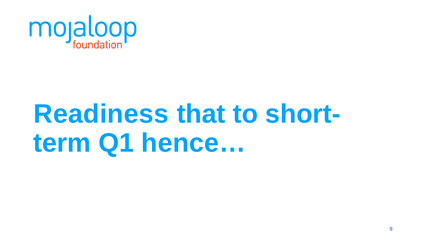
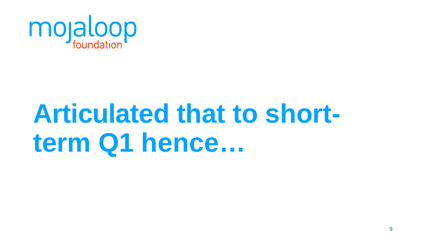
Readiness: Readiness -> Articulated (101, 114)
